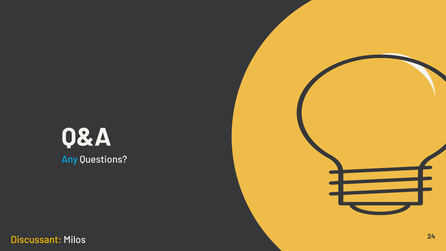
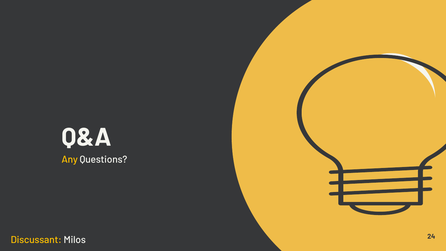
Any colour: light blue -> yellow (70, 160)
